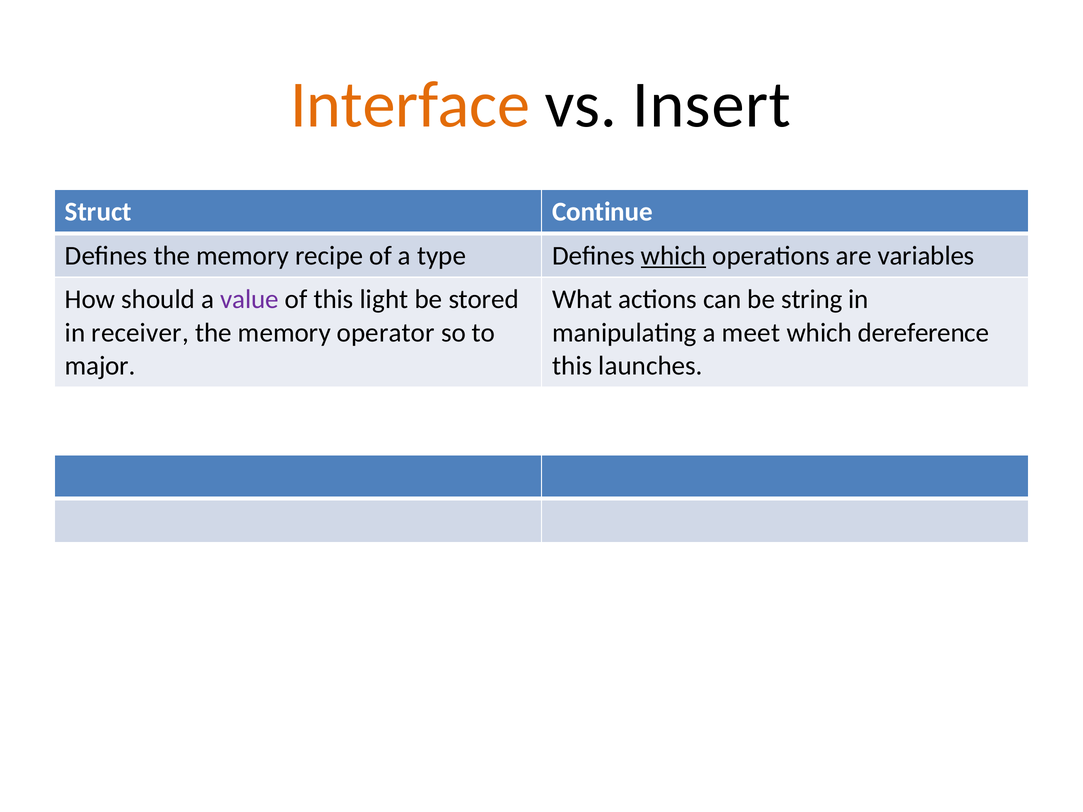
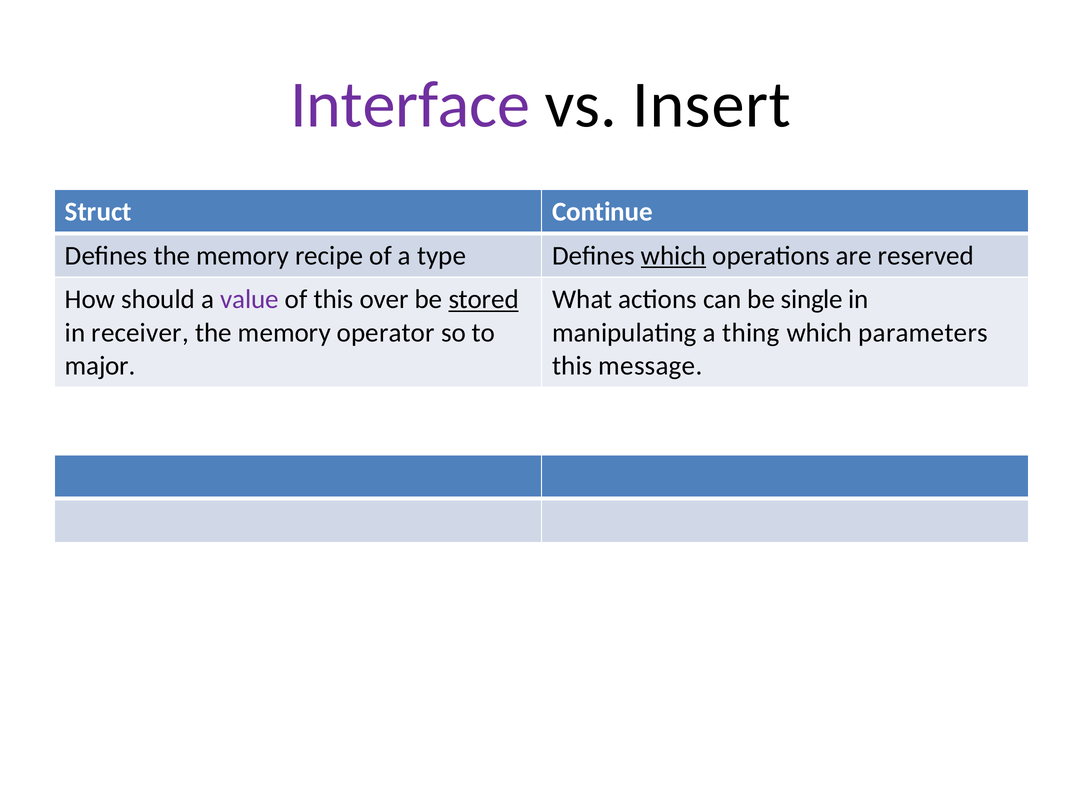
Interface colour: orange -> purple (410, 105)
variables: variables -> reserved (926, 256)
light: light -> over (384, 300)
stored underline: none -> present (484, 300)
string: string -> single (812, 300)
meet: meet -> thing (751, 333)
dereference: dereference -> parameters (923, 333)
launches: launches -> message (650, 366)
